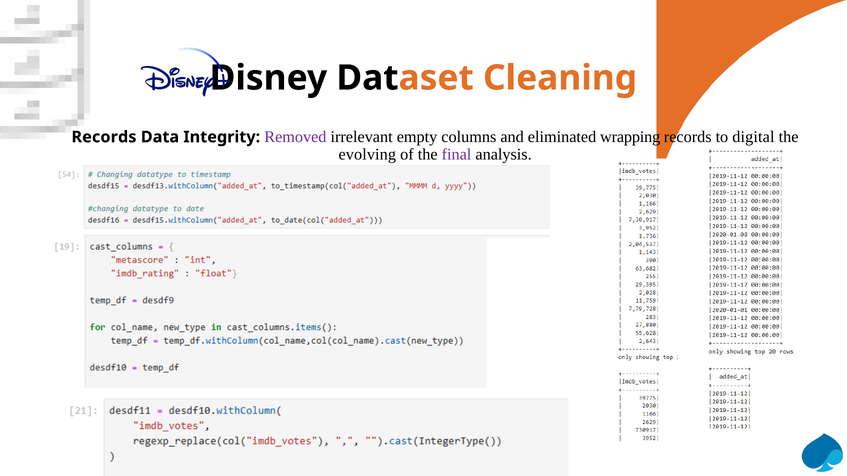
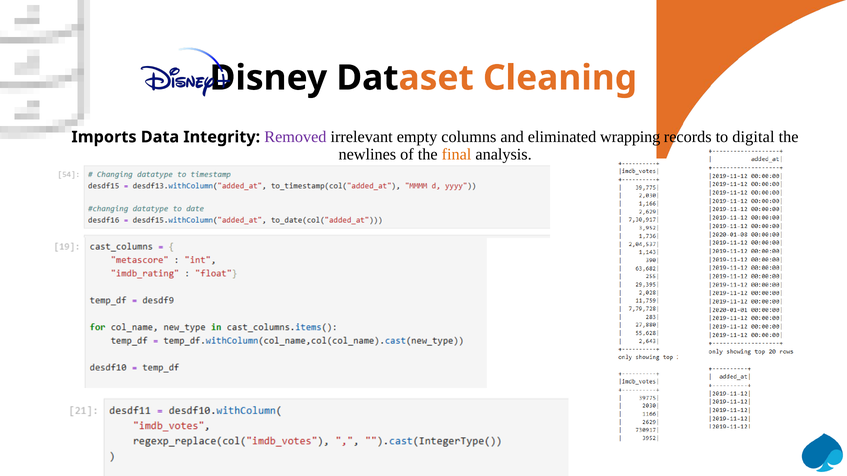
Records: Records -> Imports (104, 137)
evolving: evolving -> newlines (367, 155)
final colour: purple -> orange (457, 155)
